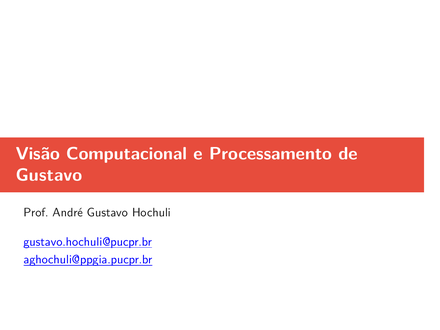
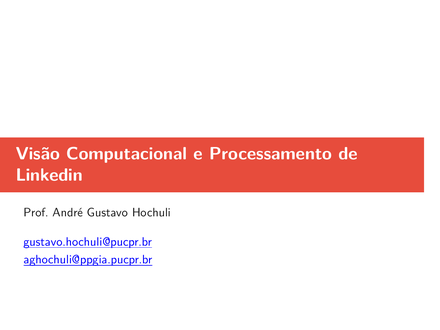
Gustavo: Gustavo -> Linkedin (49, 175)
